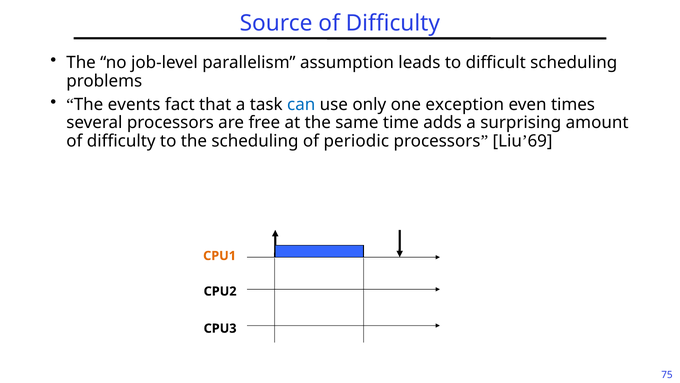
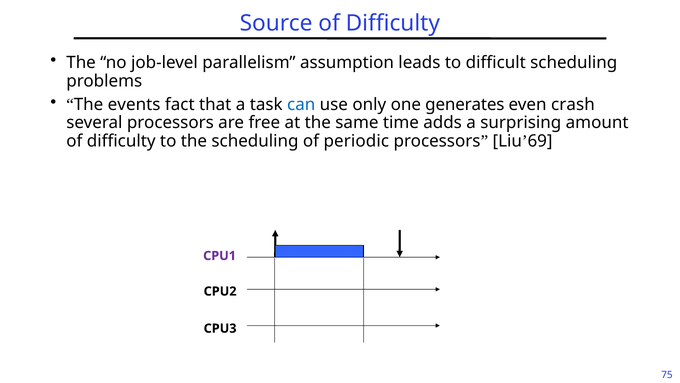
exception: exception -> generates (465, 104)
times: times -> crash (573, 104)
CPU1 colour: orange -> purple (220, 255)
